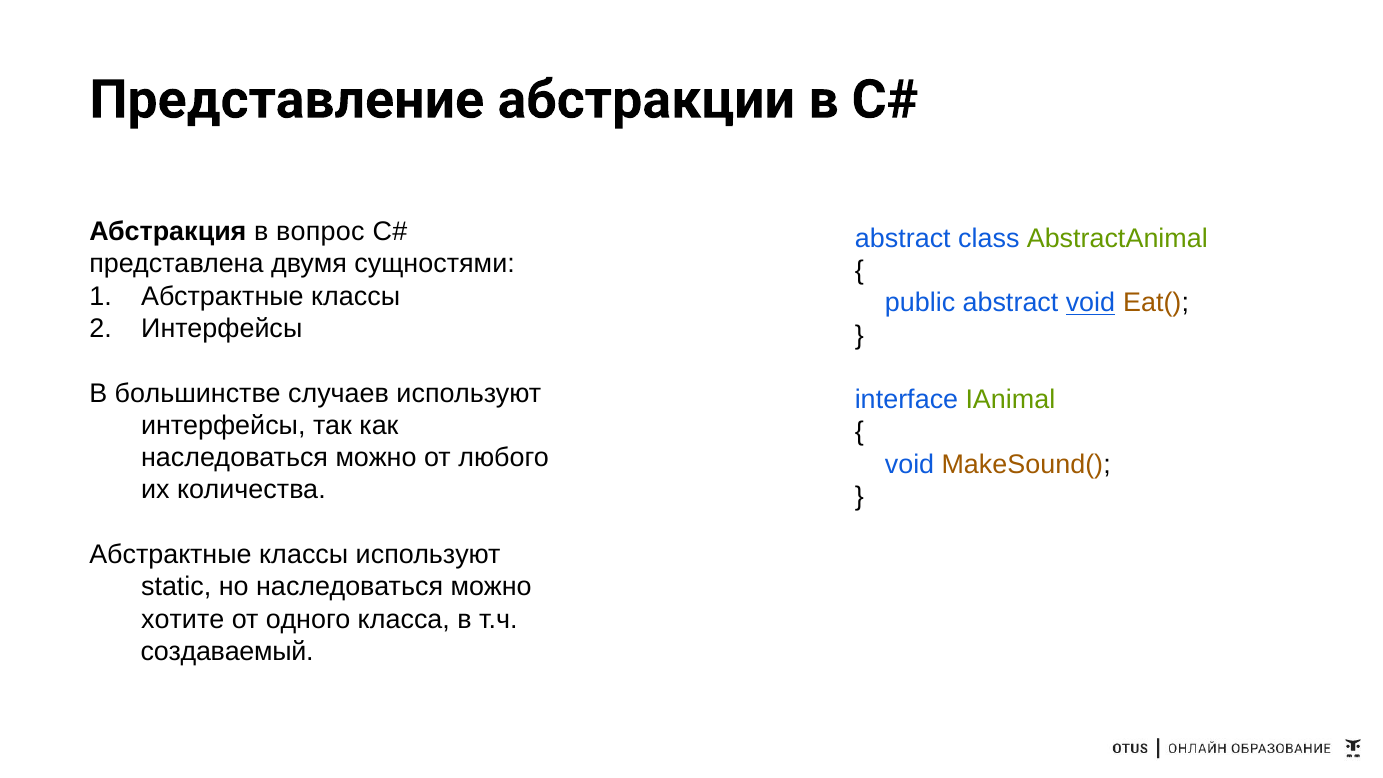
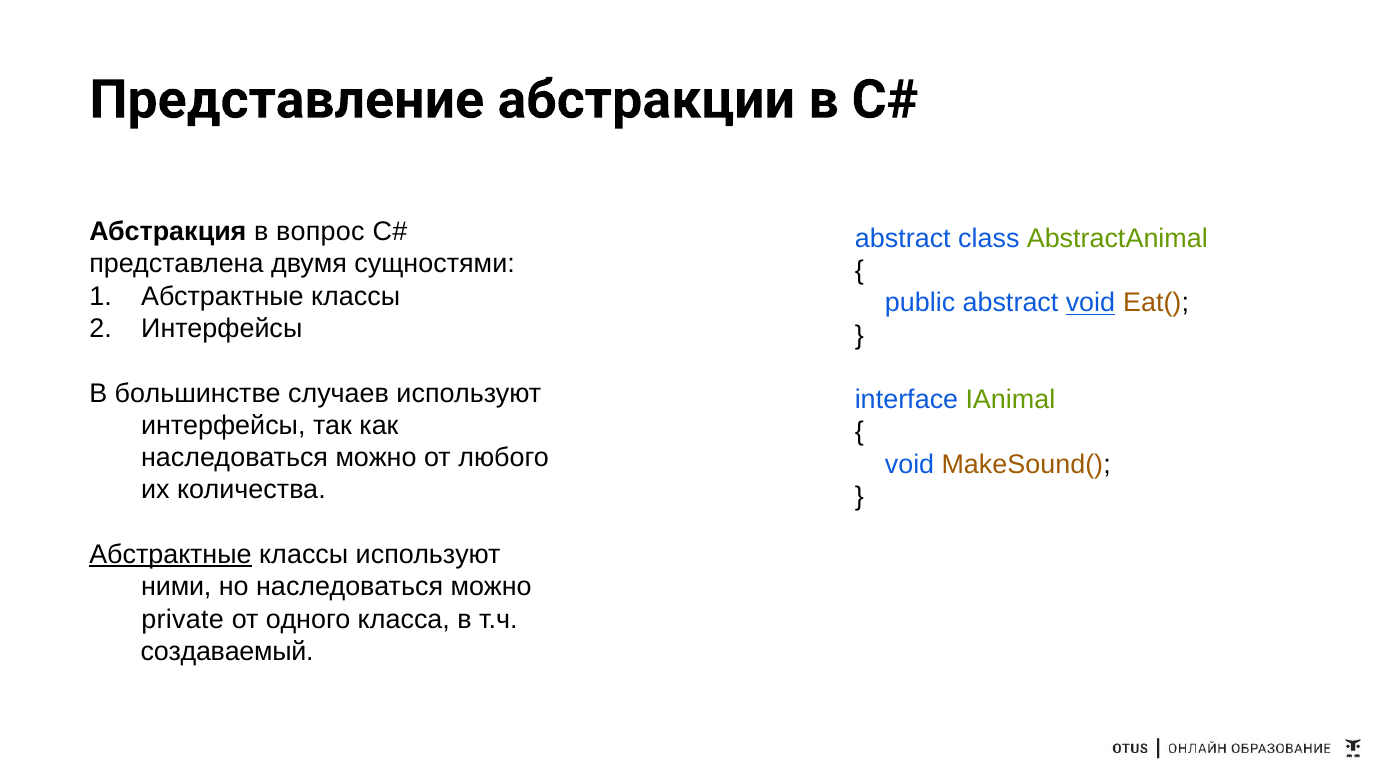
Абстрактные underline: none -> present (170, 555)
static: static -> ними (176, 587)
хотите: хотите -> private (183, 619)
